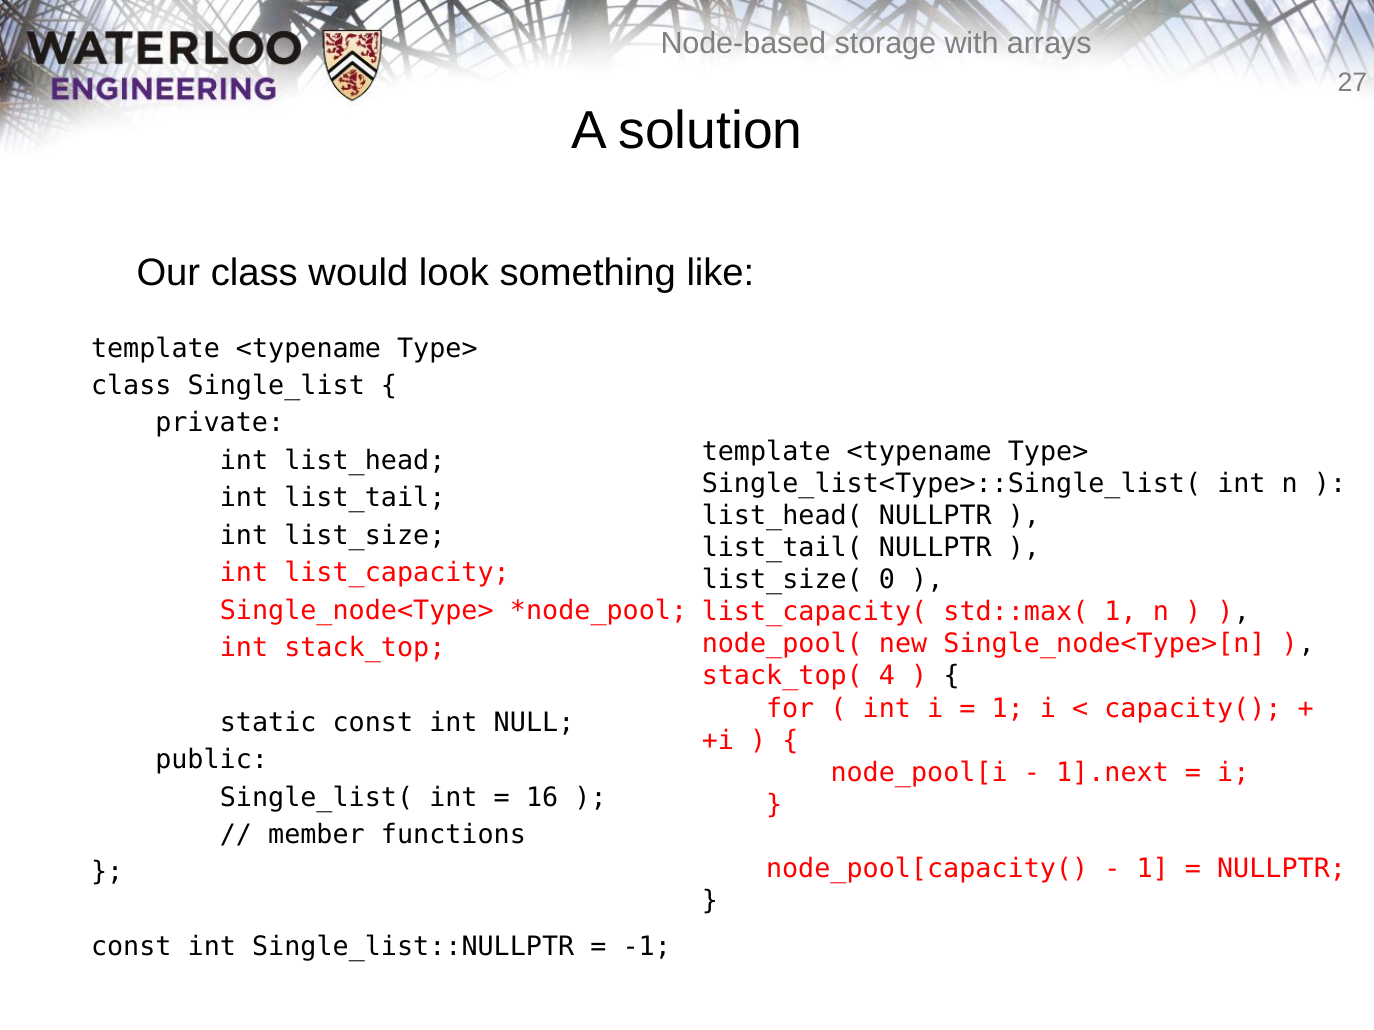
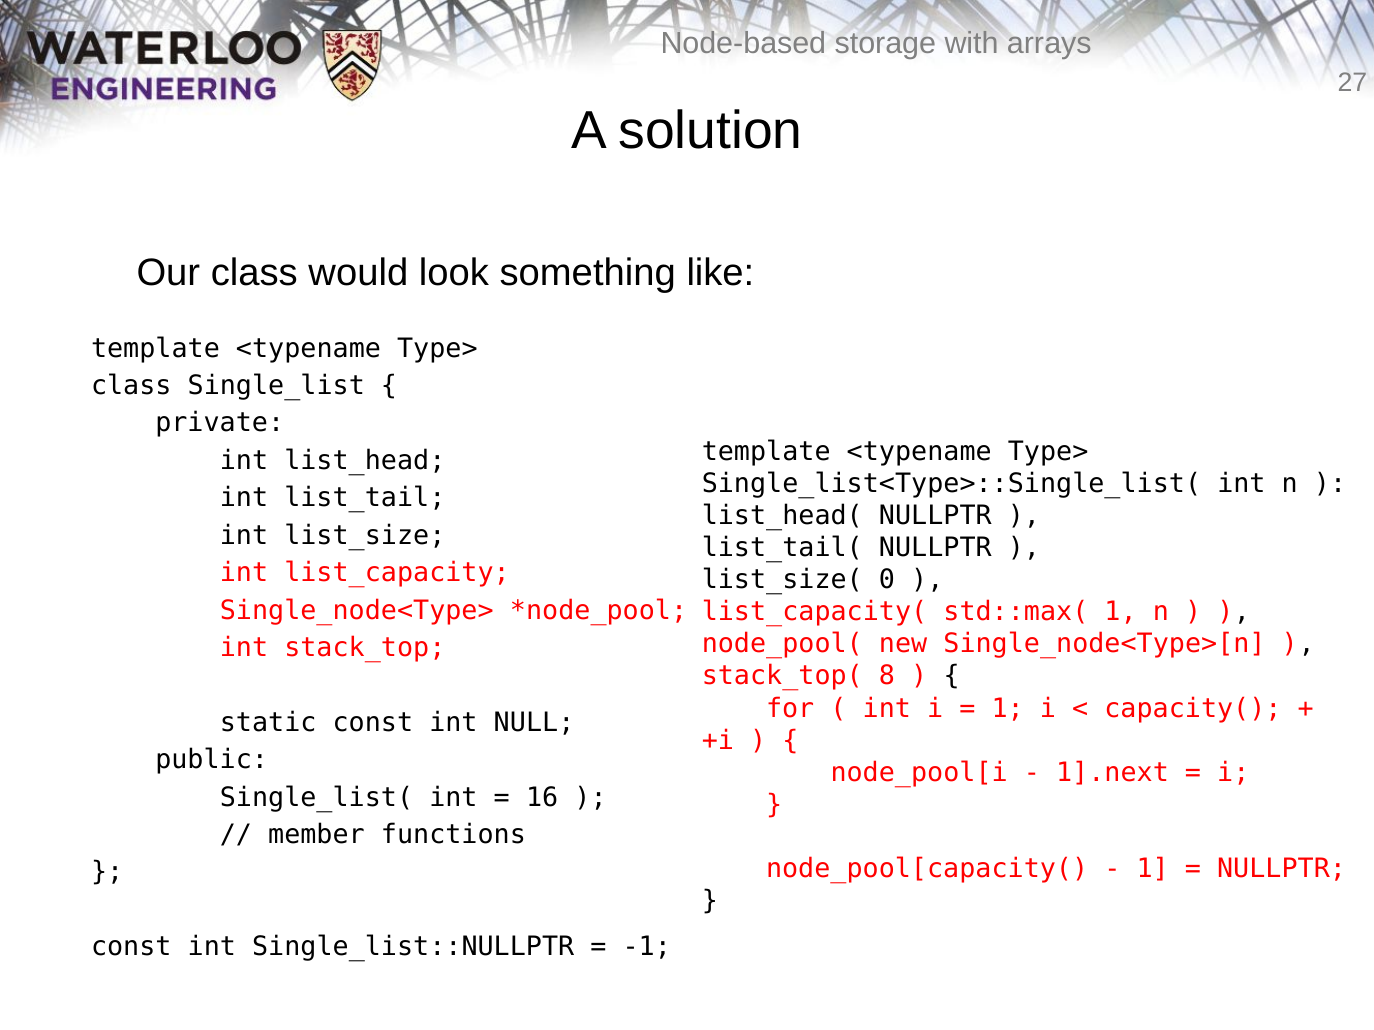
4: 4 -> 8 (887, 677)
